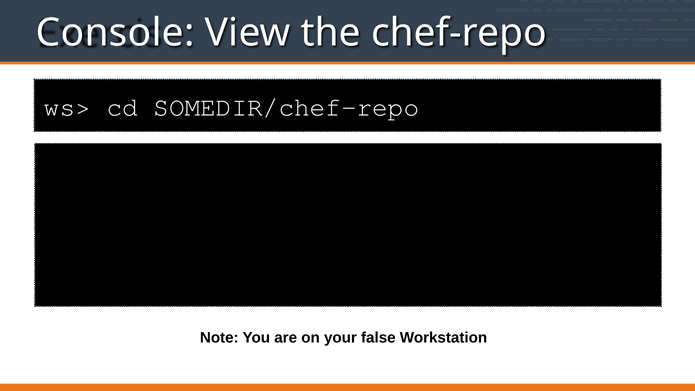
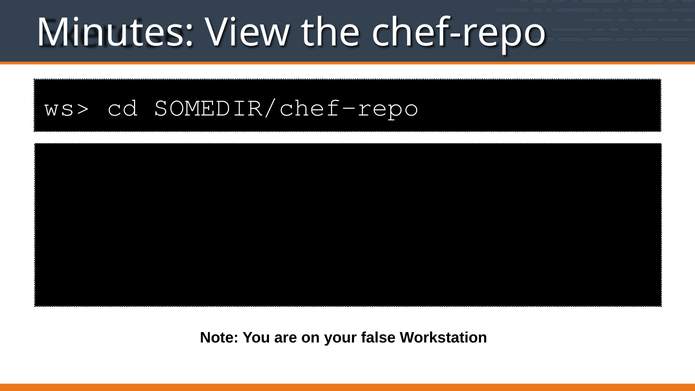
Console: Console -> Minutes (115, 33)
